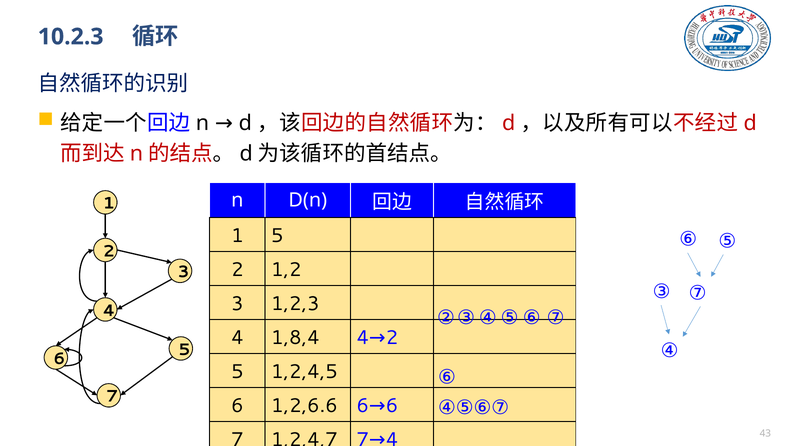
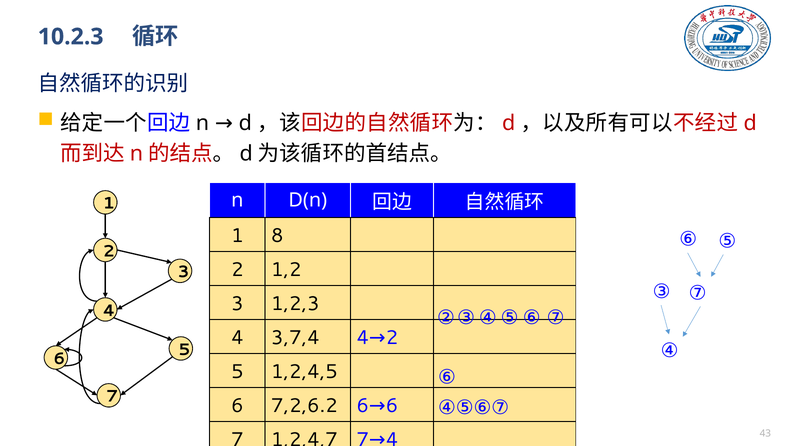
1 5: 5 -> 8 (277, 236)
1,8,4: 1,8,4 -> 3,7,4 (295, 338)
1,2,6.6: 1,2,6.6 -> 7,2,6.2 (304, 406)
